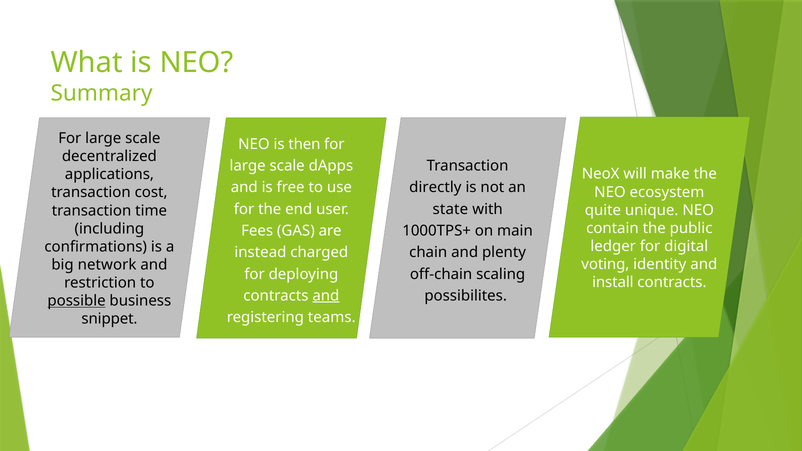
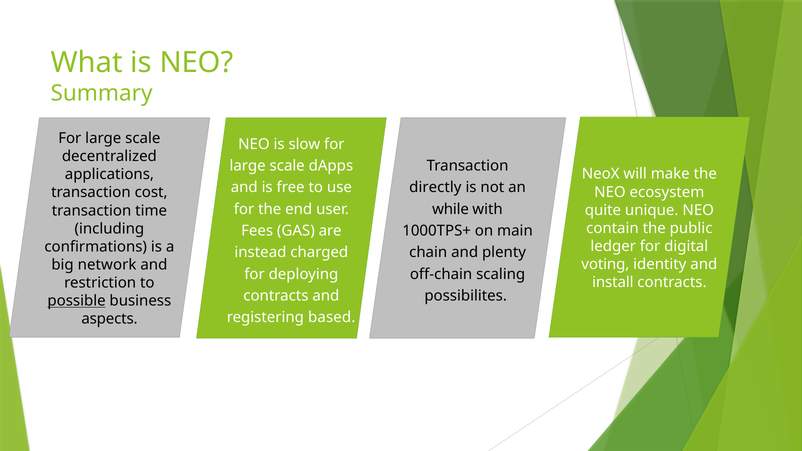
then: then -> slow (304, 144)
state: state -> while (451, 209)
and underline: present -> none (326, 296)
teams: teams -> based (332, 317)
snippet: snippet -> aspects (109, 319)
